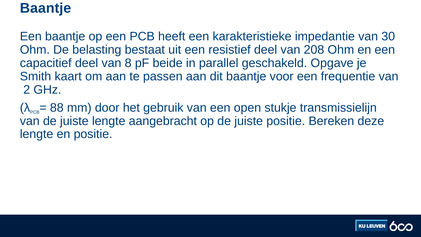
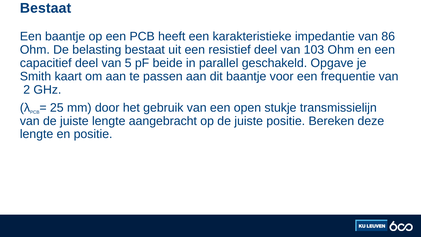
Baantje: Baantje -> Bestaat (46, 8)
30: 30 -> 86 (388, 37)
208: 208 -> 103 (314, 50)
8: 8 -> 5 (128, 63)
88: 88 -> 25 (57, 108)
